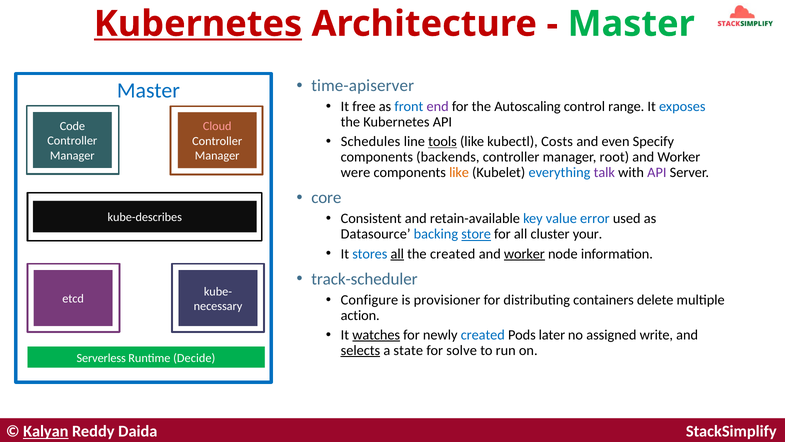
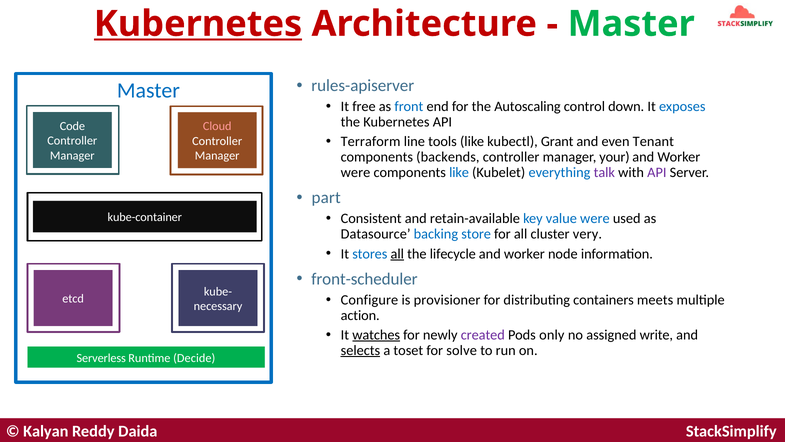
time-apiserver: time-apiserver -> rules-apiserver (363, 85)
end colour: purple -> black (438, 107)
range: range -> down (626, 107)
Schedules: Schedules -> Terraform (371, 142)
tools underline: present -> none (443, 142)
Costs: Costs -> Grant (557, 142)
Specify: Specify -> Tenant (653, 142)
root: root -> your (614, 157)
like colour: orange -> blue (459, 172)
core: core -> part (326, 198)
value error: error -> were (595, 219)
kube-describes: kube-describes -> kube-container (145, 217)
store underline: present -> none (476, 234)
your: your -> very (587, 234)
the created: created -> lifecycle (453, 254)
worker underline: present -> none (524, 254)
track-scheduler: track-scheduler -> front-scheduler (364, 279)
delete: delete -> meets (655, 300)
created colour: blue -> purple (483, 335)
later: later -> only (552, 335)
state: state -> toset (408, 350)
Kalyan underline: present -> none (46, 431)
